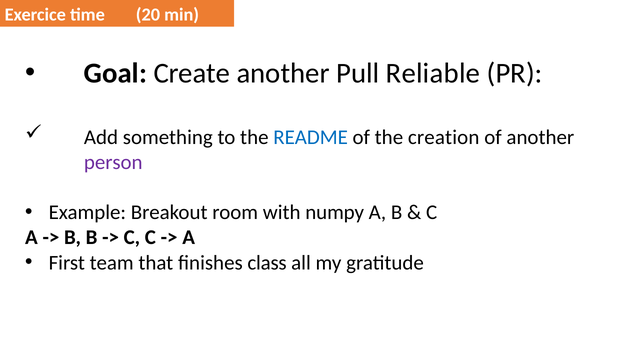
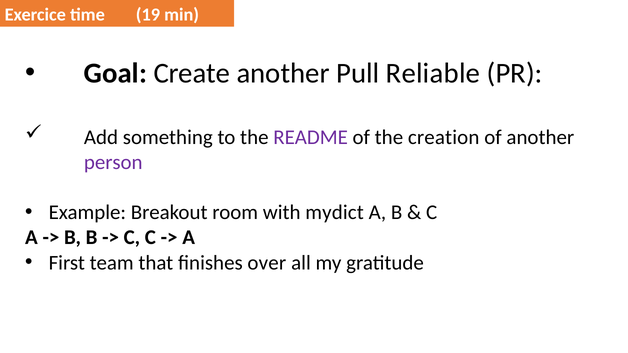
20: 20 -> 19 (148, 15)
README colour: blue -> purple (311, 137)
numpy: numpy -> mydict (335, 213)
class: class -> over (267, 263)
